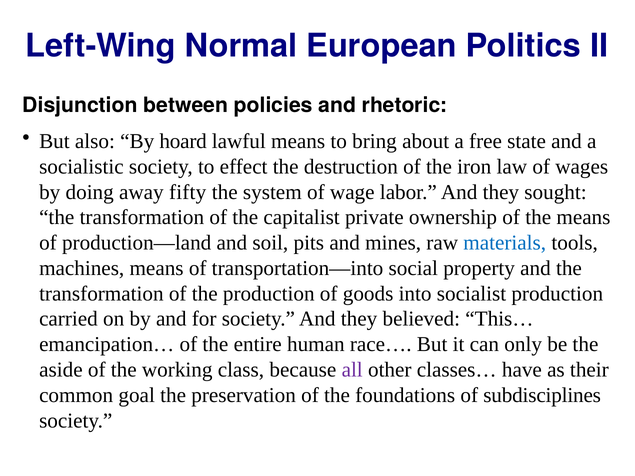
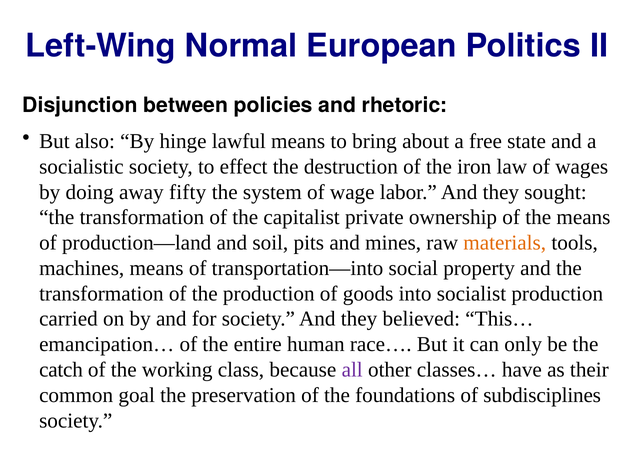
hoard: hoard -> hinge (183, 141)
materials colour: blue -> orange (505, 243)
aside: aside -> catch (61, 370)
